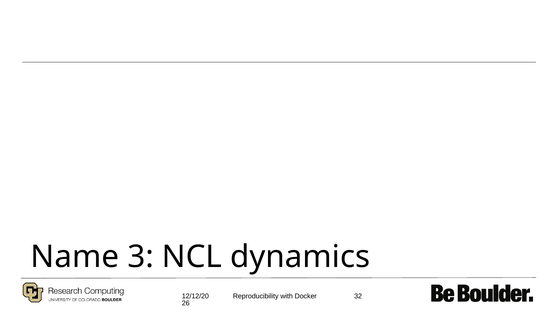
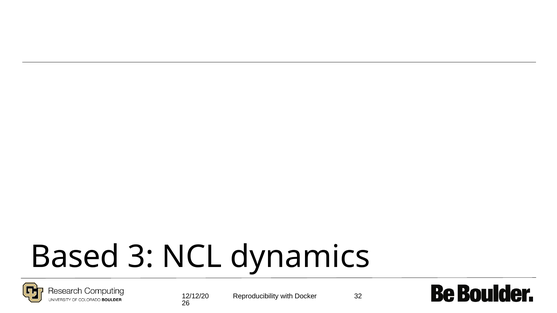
Name: Name -> Based (75, 257)
